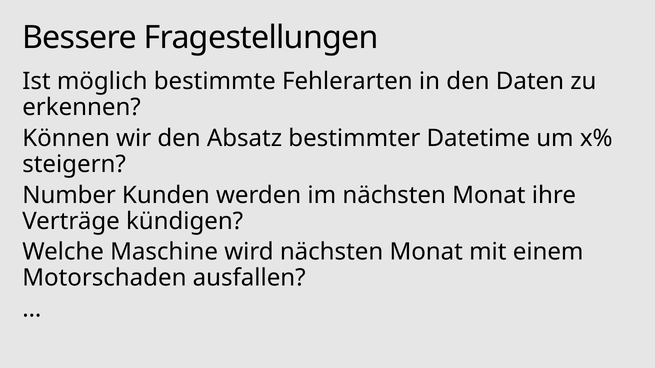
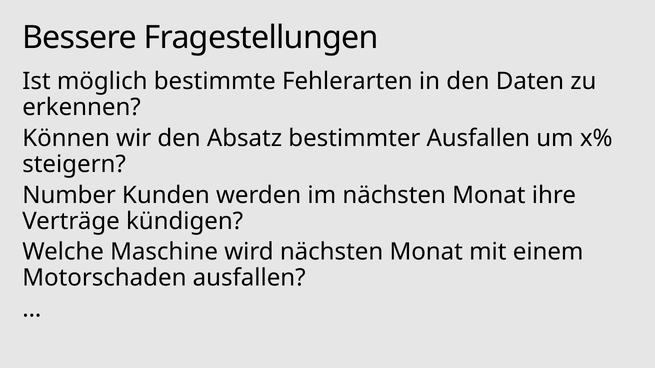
bestimmter Datetime: Datetime -> Ausfallen (478, 138)
